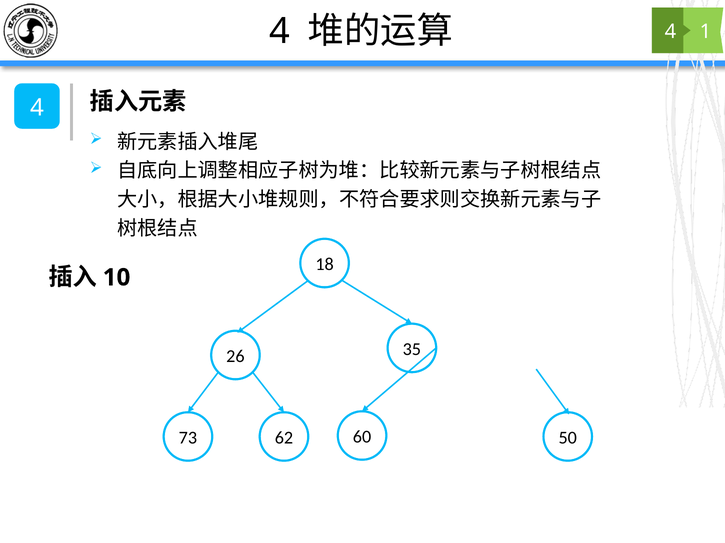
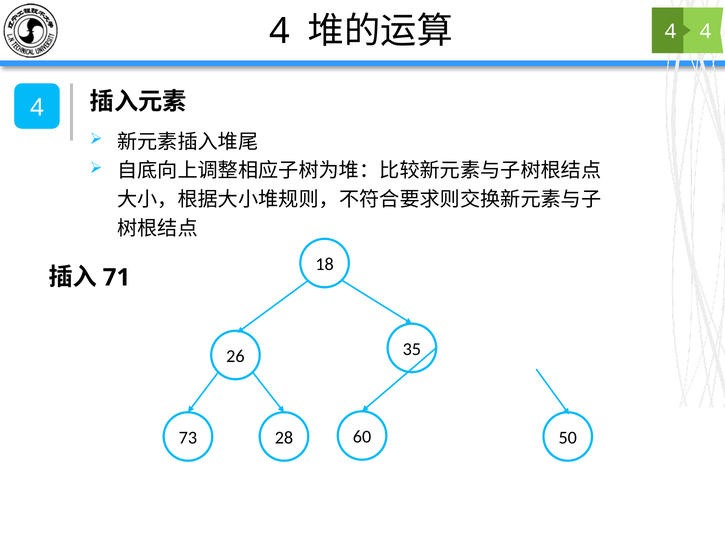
1: 1 -> 4 (705, 32)
10: 10 -> 71 (117, 278)
62: 62 -> 28 (284, 438)
